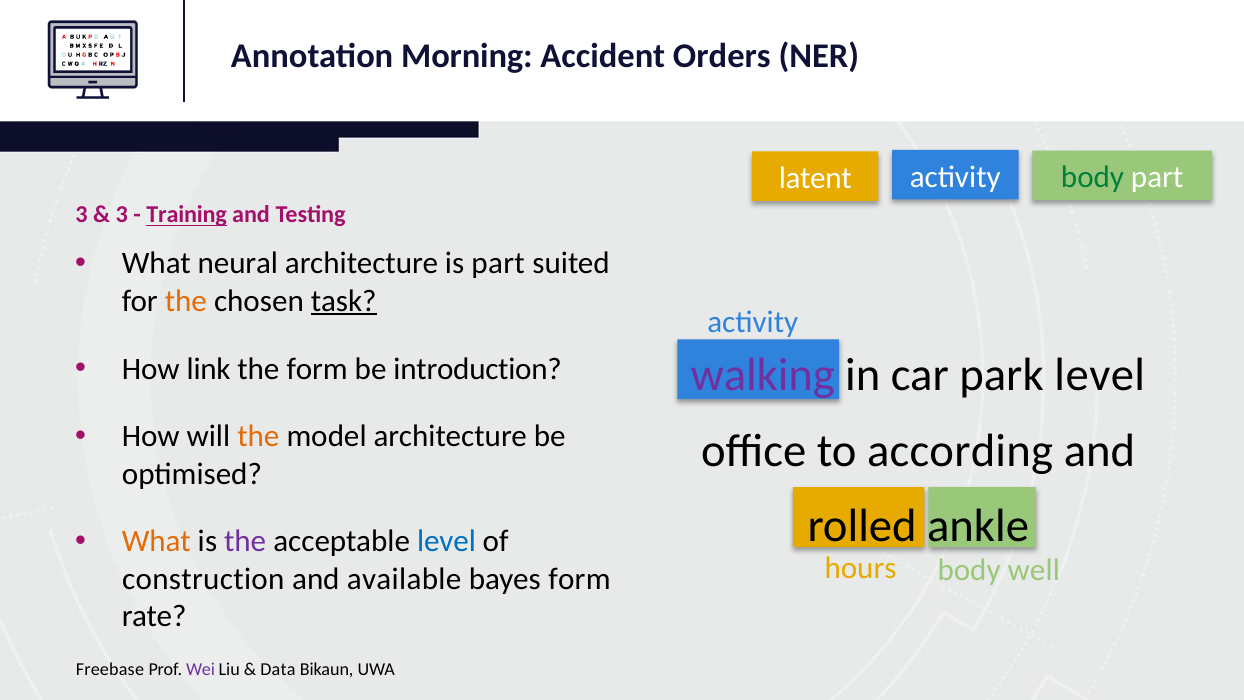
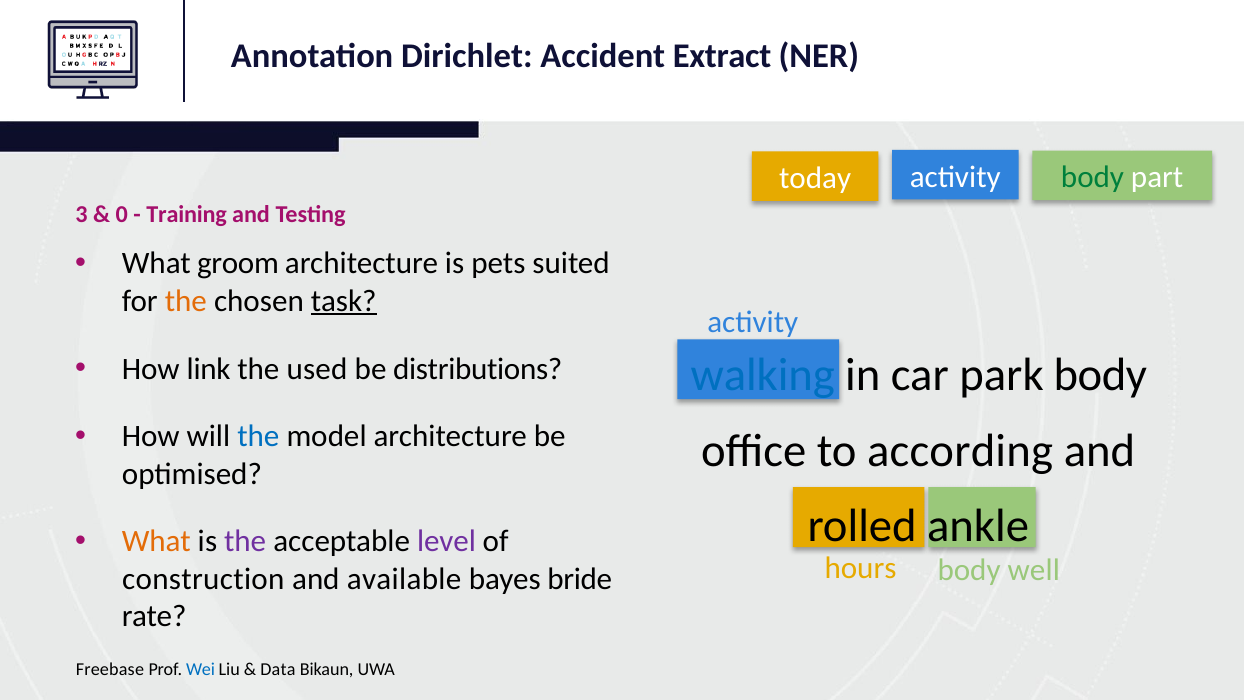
Morning: Morning -> Dirichlet (467, 56)
Orders: Orders -> Extract (722, 56)
latent: latent -> today (815, 178)
3: 3 -> 0 (122, 215)
Training underline: present -> none (187, 215)
neural: neural -> groom (238, 264)
is part: part -> pets (498, 264)
the form: form -> used (317, 369)
introduction: introduction -> distributions (478, 369)
walking colour: purple -> blue (763, 375)
park level: level -> body (1100, 375)
the colour: orange -> blue (258, 436)
level colour: blue -> purple (446, 542)
bayes form: form -> bride (580, 579)
Wei colour: purple -> blue (200, 669)
